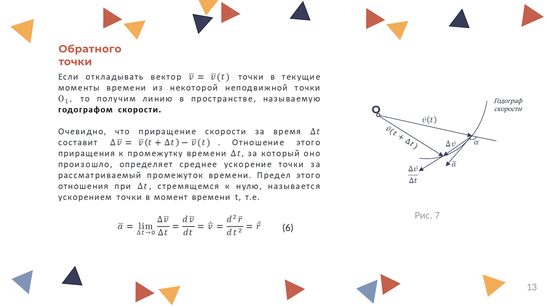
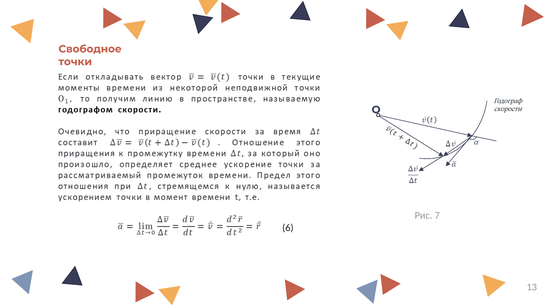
Обратного: Обратного -> Свободное (90, 49)
